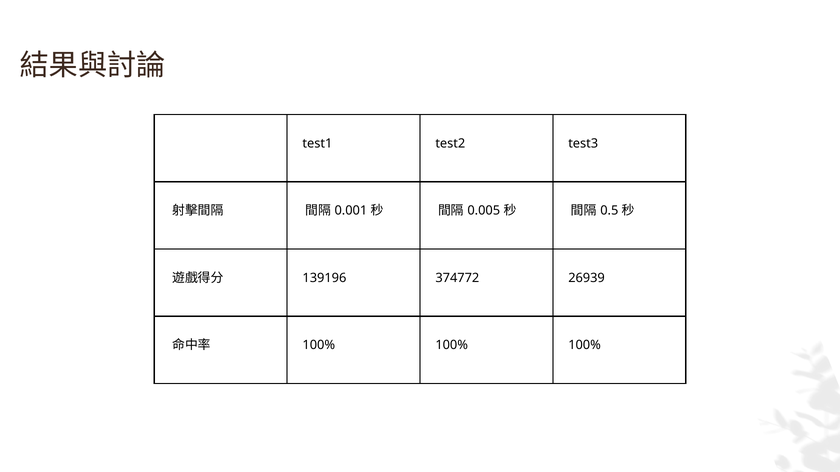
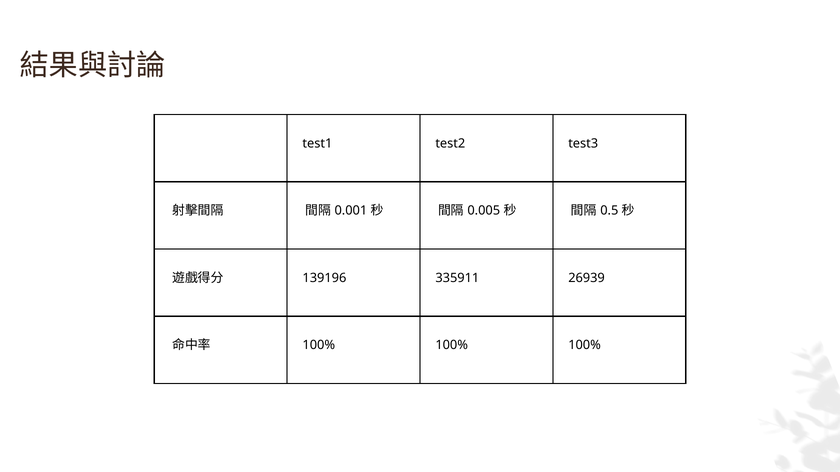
374772: 374772 -> 335911 (457, 278)
